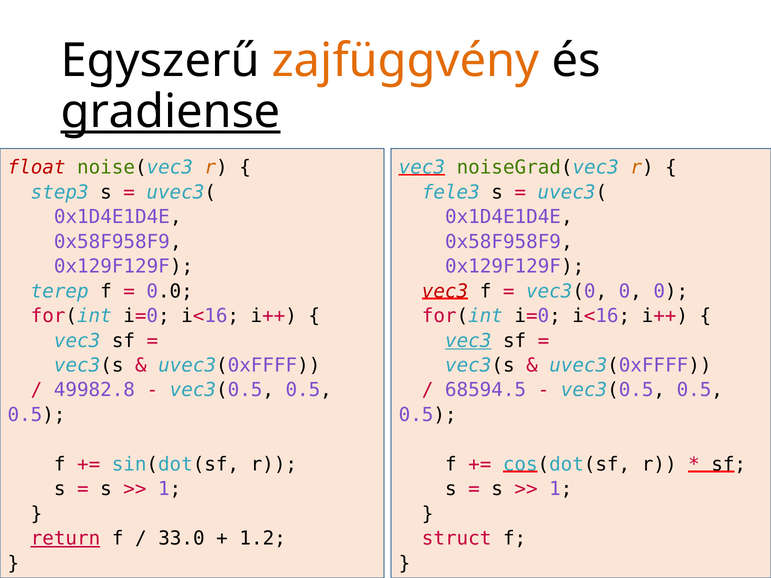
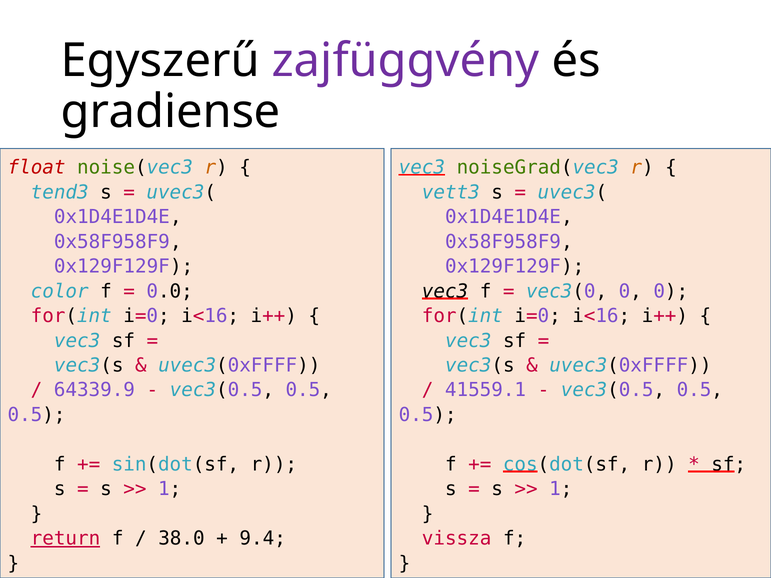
zajfüggvény colour: orange -> purple (406, 61)
gradiense underline: present -> none (171, 112)
step3: step3 -> tend3 (60, 192)
fele3: fele3 -> vett3 (451, 192)
terep: terep -> color (60, 291)
vec3 colour: red -> black (445, 291)
vec3 underline: present -> none (468, 341)
49982.8: 49982.8 -> 64339.9 (94, 390)
68594.5: 68594.5 -> 41559.1 (486, 390)
33.0: 33.0 -> 38.0 (181, 539)
1.2: 1.2 -> 9.4 (263, 539)
struct: struct -> vissza (457, 539)
